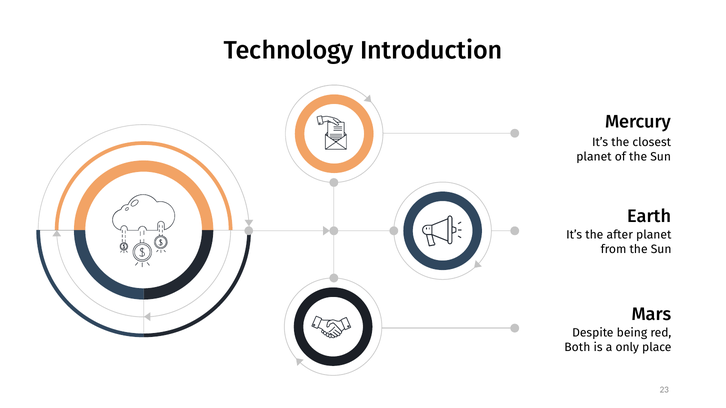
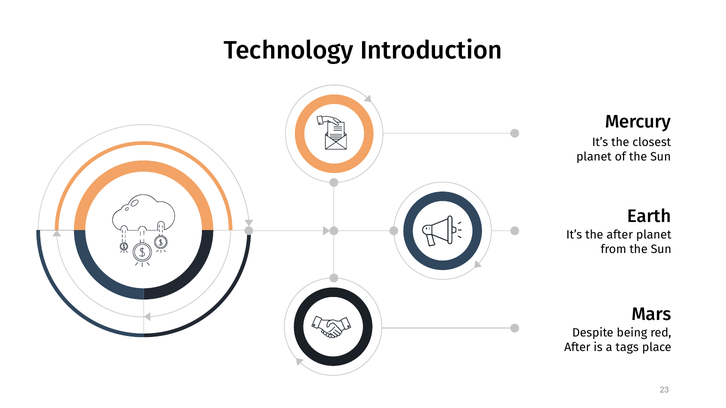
Both: Both -> After (577, 348)
only: only -> tags (627, 348)
